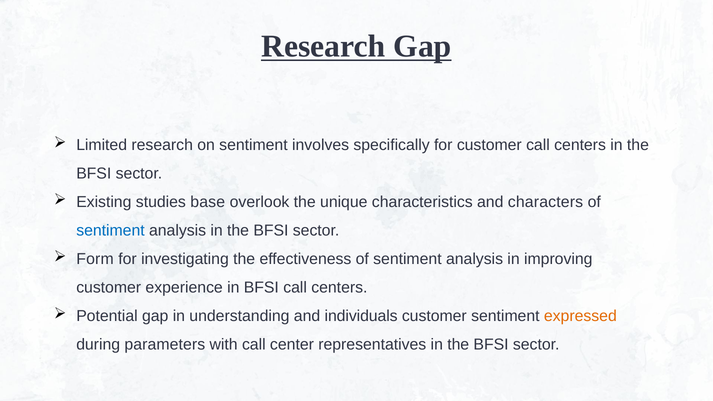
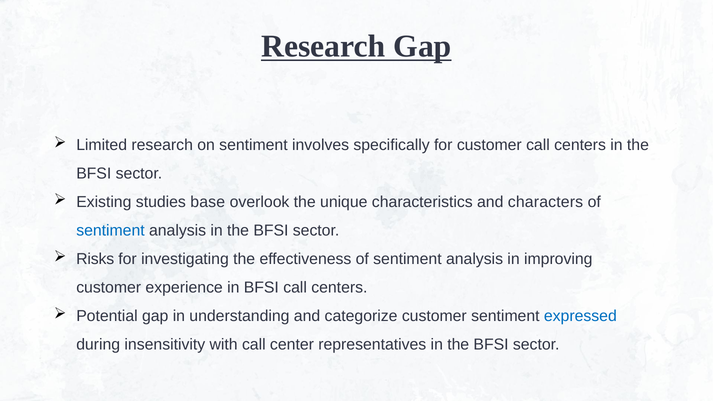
Form: Form -> Risks (95, 259)
individuals: individuals -> categorize (361, 316)
expressed colour: orange -> blue (580, 316)
parameters: parameters -> insensitivity (165, 345)
